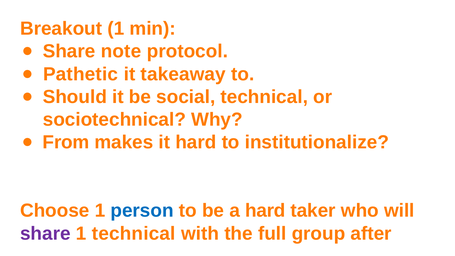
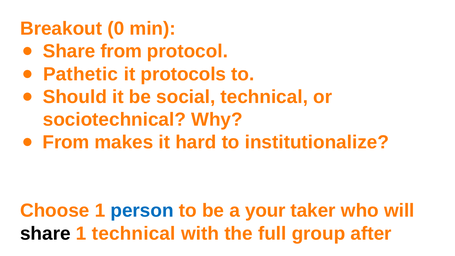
Breakout 1: 1 -> 0 (116, 29)
Share note: note -> from (121, 51)
takeaway: takeaway -> protocols (183, 74)
a hard: hard -> your (265, 211)
share colour: purple -> black (45, 233)
